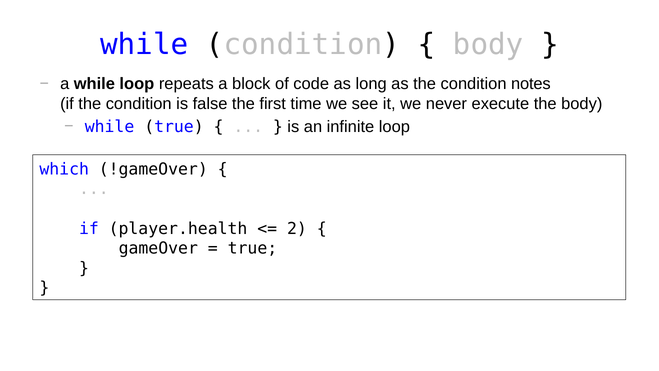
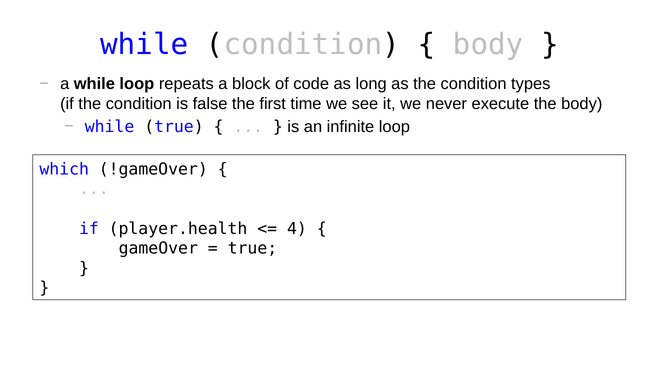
notes: notes -> types (531, 84)
2: 2 -> 4 (297, 228)
